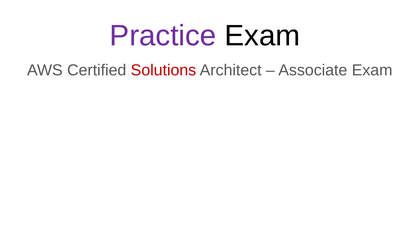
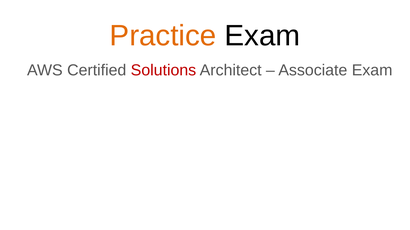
Practice colour: purple -> orange (163, 36)
